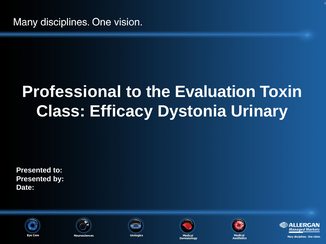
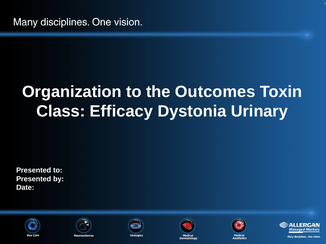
Professional: Professional -> Organization (72, 92)
Evaluation: Evaluation -> Outcomes (215, 92)
